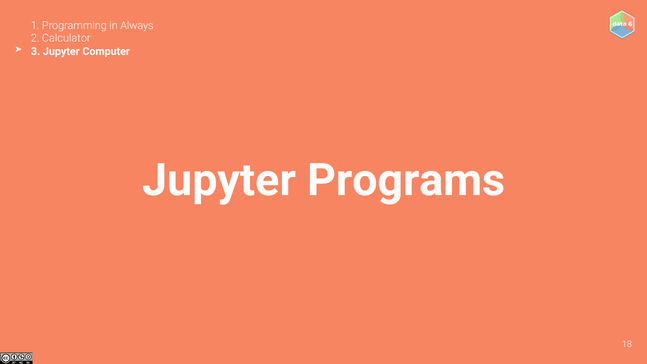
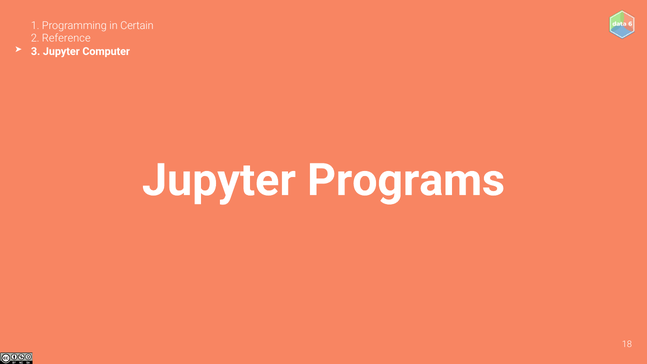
Always: Always -> Certain (137, 25)
Calculator: Calculator -> Reference (66, 38)
